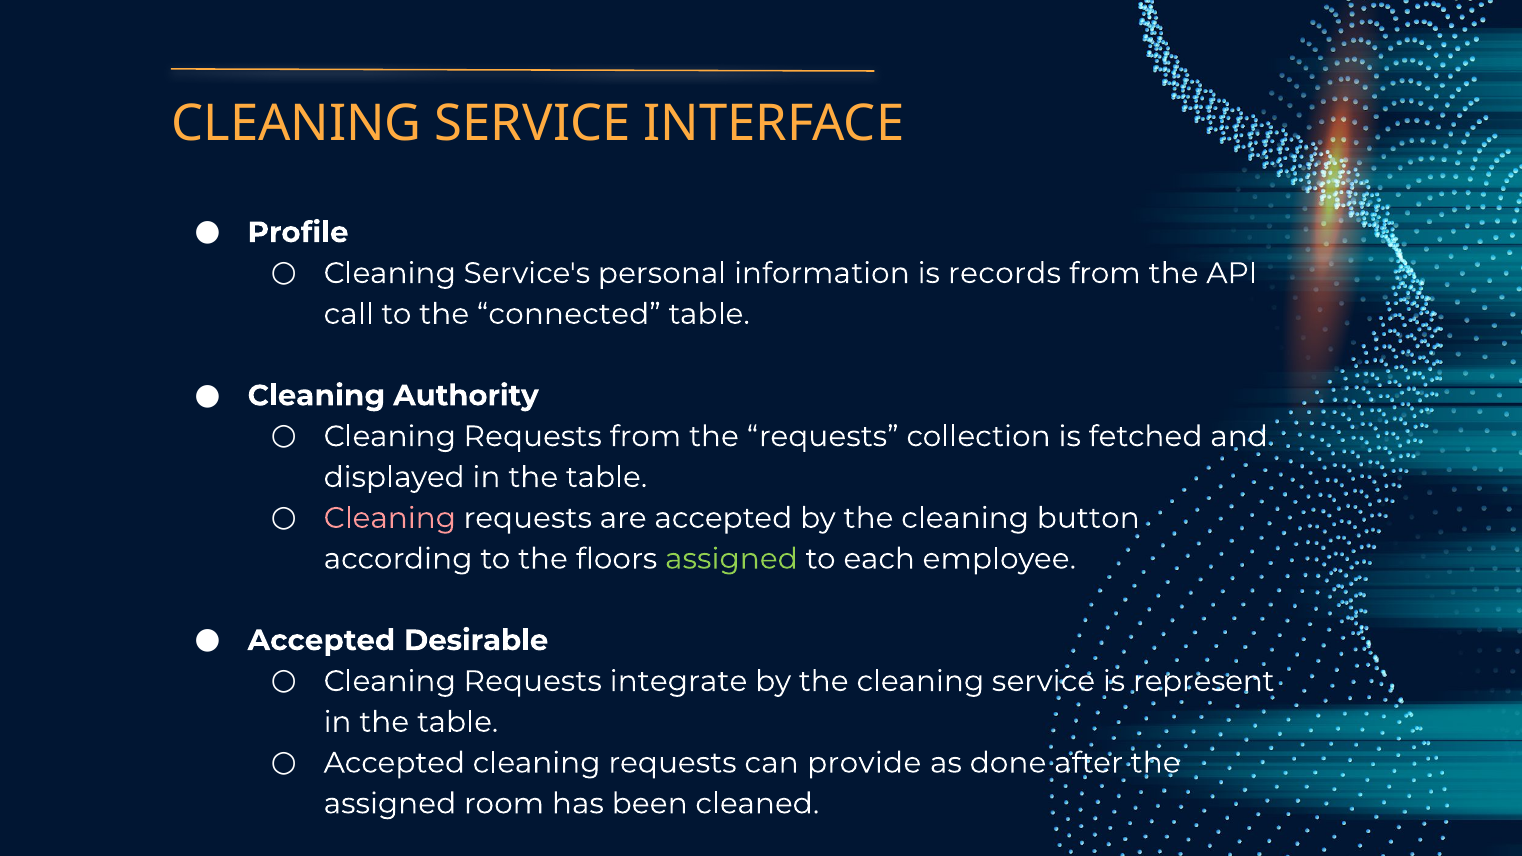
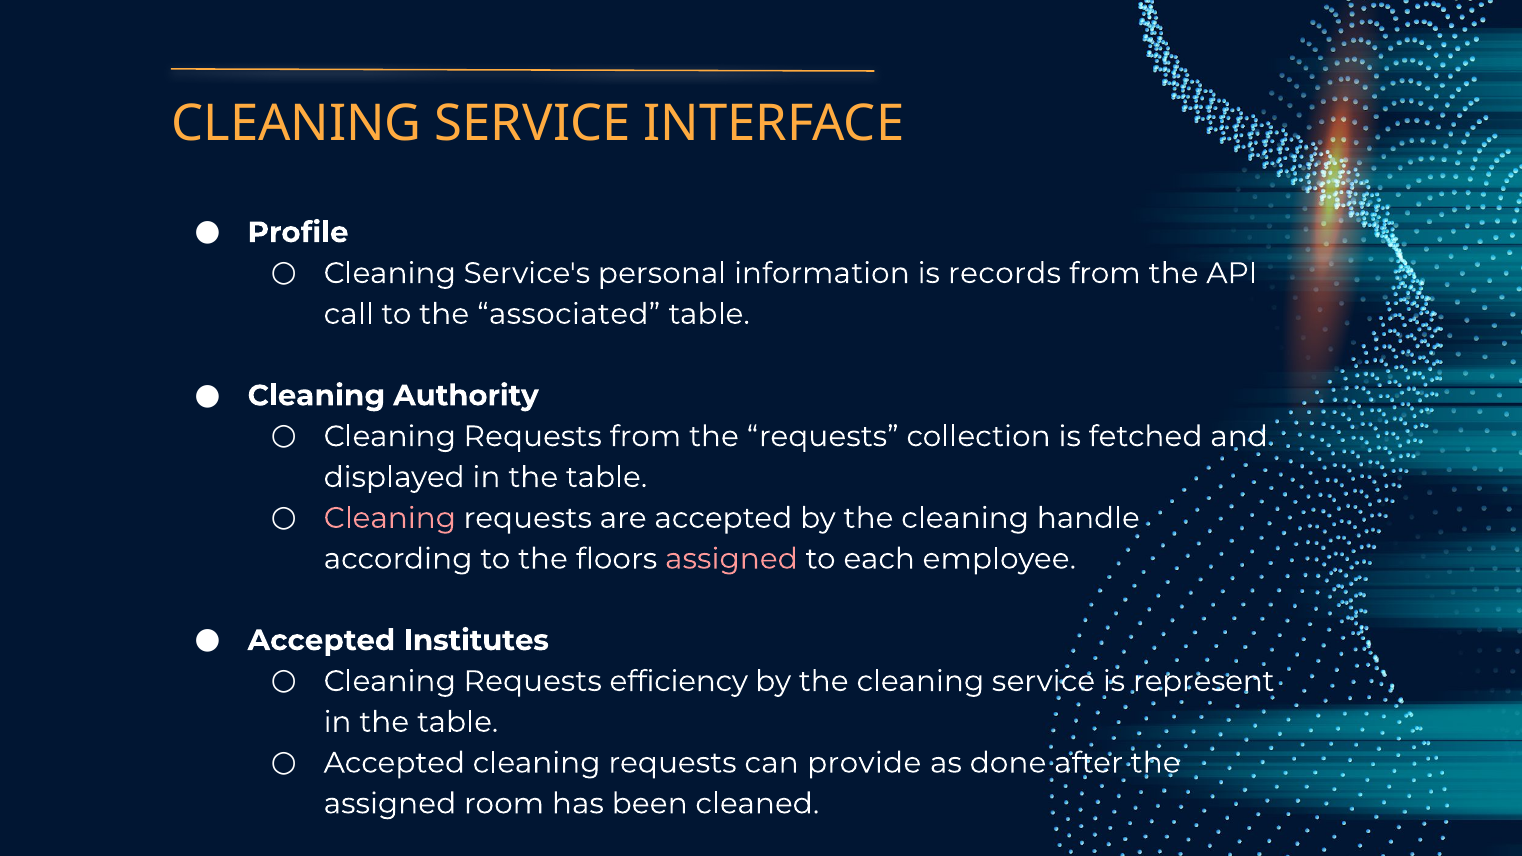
connected: connected -> associated (569, 314)
button: button -> handle (1088, 518)
assigned colour: light green -> pink (731, 559)
Desirable: Desirable -> Institutes (476, 641)
integrate: integrate -> efficiency (679, 681)
